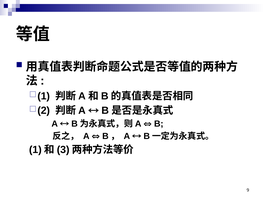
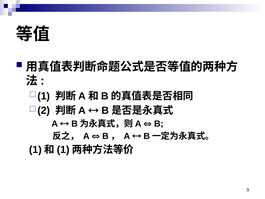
3: 3 -> 1 (63, 150)
